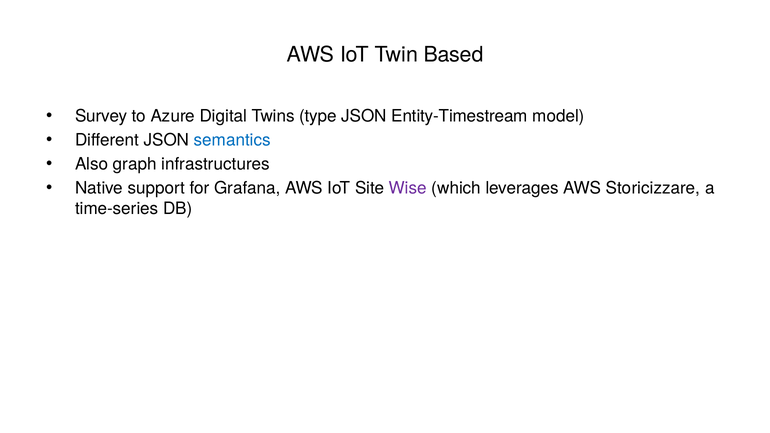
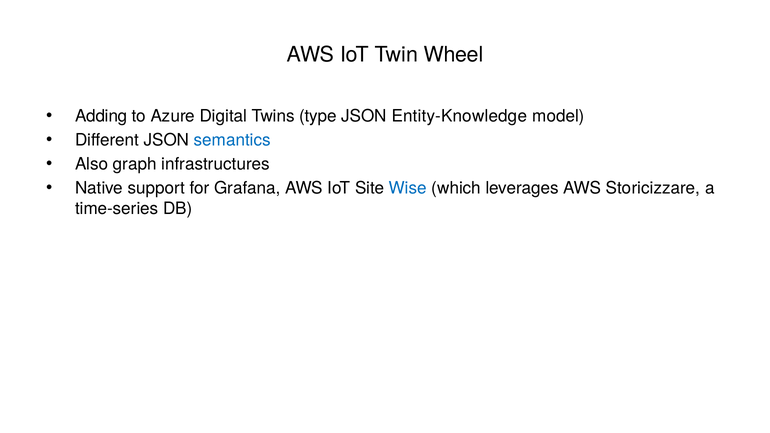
Based: Based -> Wheel (454, 55)
Survey: Survey -> Adding (101, 116)
Entity-Timestream: Entity-Timestream -> Entity-Knowledge (459, 116)
Wise colour: purple -> blue (408, 188)
